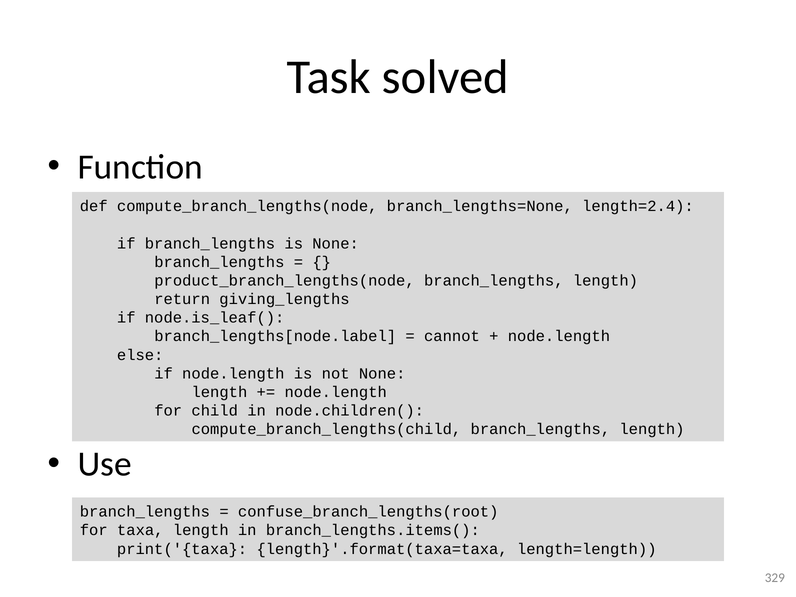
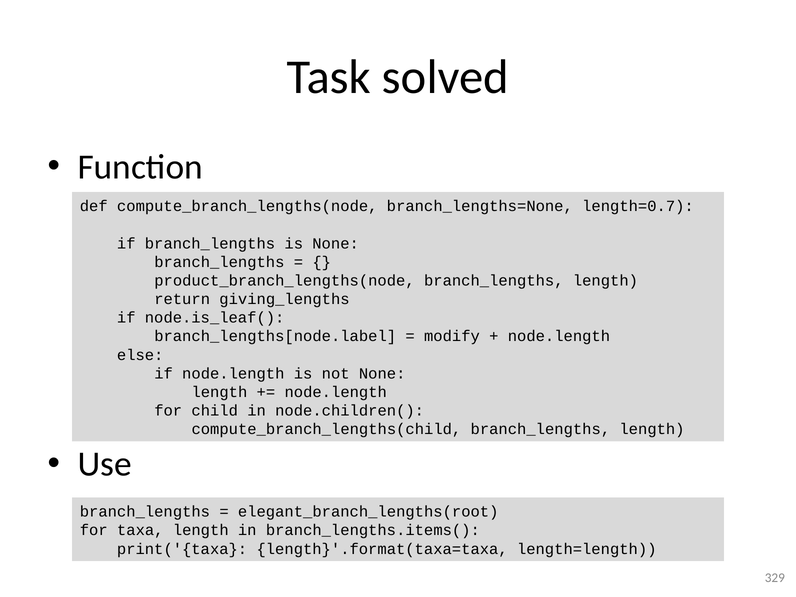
length=2.4: length=2.4 -> length=0.7 (638, 206)
cannot: cannot -> modify (452, 336)
confuse_branch_lengths(root: confuse_branch_lengths(root -> elegant_branch_lengths(root (368, 512)
